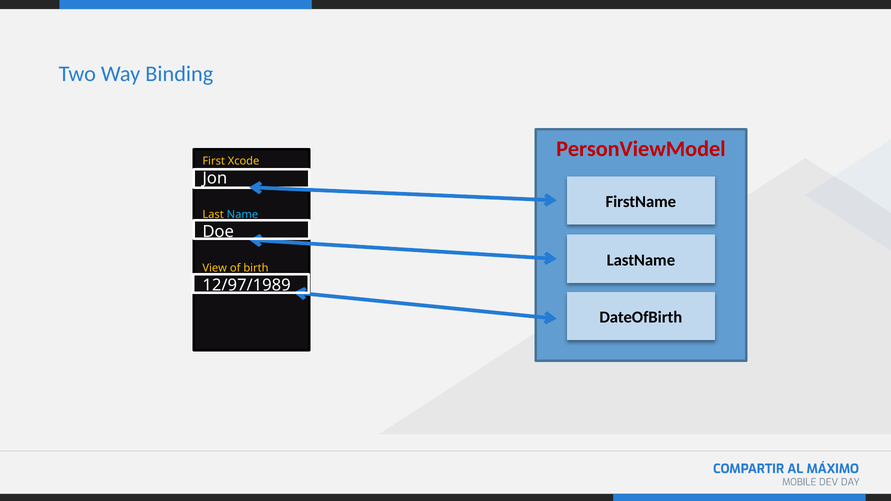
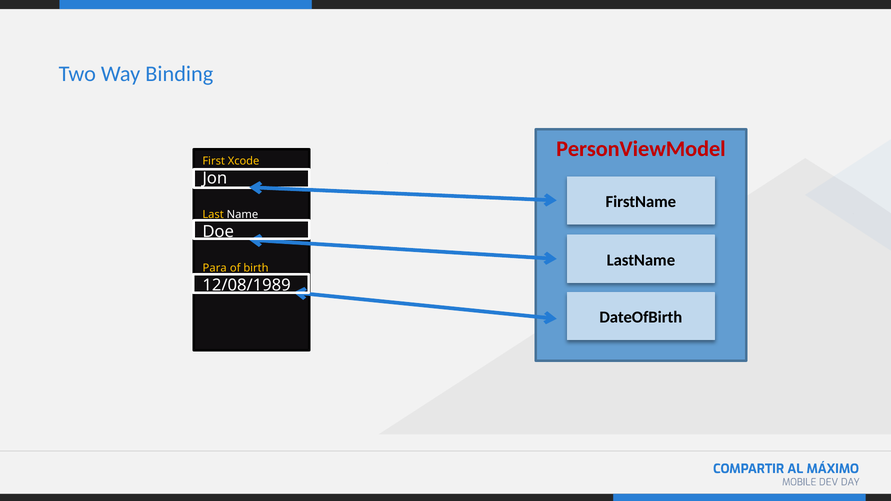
Name colour: light blue -> white (242, 215)
View: View -> Para (215, 268)
12/97/1989: 12/97/1989 -> 12/08/1989 (247, 285)
